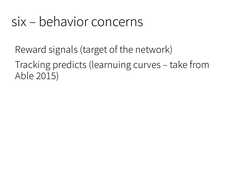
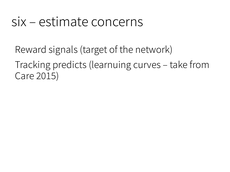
behavior: behavior -> estimate (64, 22)
Able: Able -> Care (25, 76)
